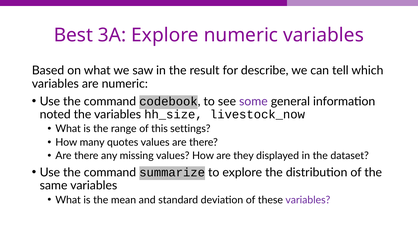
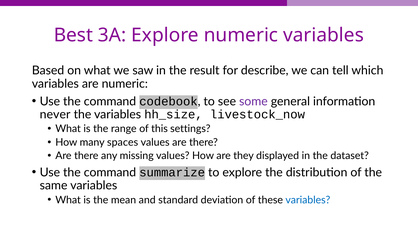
noted: noted -> never (55, 115)
quotes: quotes -> spaces (123, 142)
variables colour: purple -> blue (308, 200)
